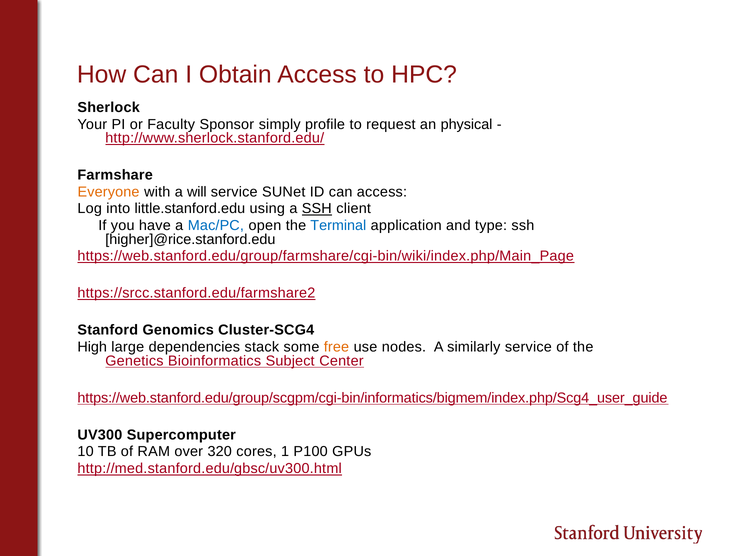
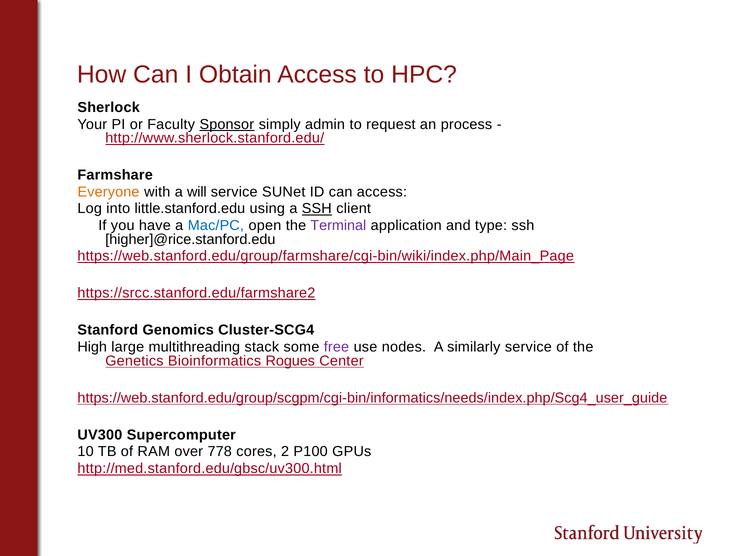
Sponsor underline: none -> present (227, 124)
profile: profile -> admin (325, 124)
physical: physical -> process (466, 124)
Terminal colour: blue -> purple (338, 225)
dependencies: dependencies -> multithreading (194, 347)
free colour: orange -> purple (336, 347)
Subject: Subject -> Rogues (290, 361)
https://web.stanford.edu/group/scgpm/cgi-bin/informatics/bigmem/index.php/Scg4_user_guide: https://web.stanford.edu/group/scgpm/cgi-bin/informatics/bigmem/index.php/Scg4_user_guide -> https://web.stanford.edu/group/scgpm/cgi-bin/informatics/needs/index.php/Scg4_user_guide (372, 398)
320: 320 -> 778 (220, 451)
1: 1 -> 2 (285, 451)
